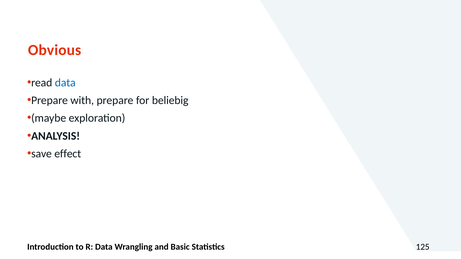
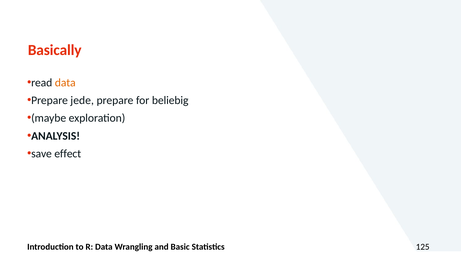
Obvious: Obvious -> Basically (55, 50)
data colour: blue -> orange (65, 83)
with: with -> jede (82, 100)
